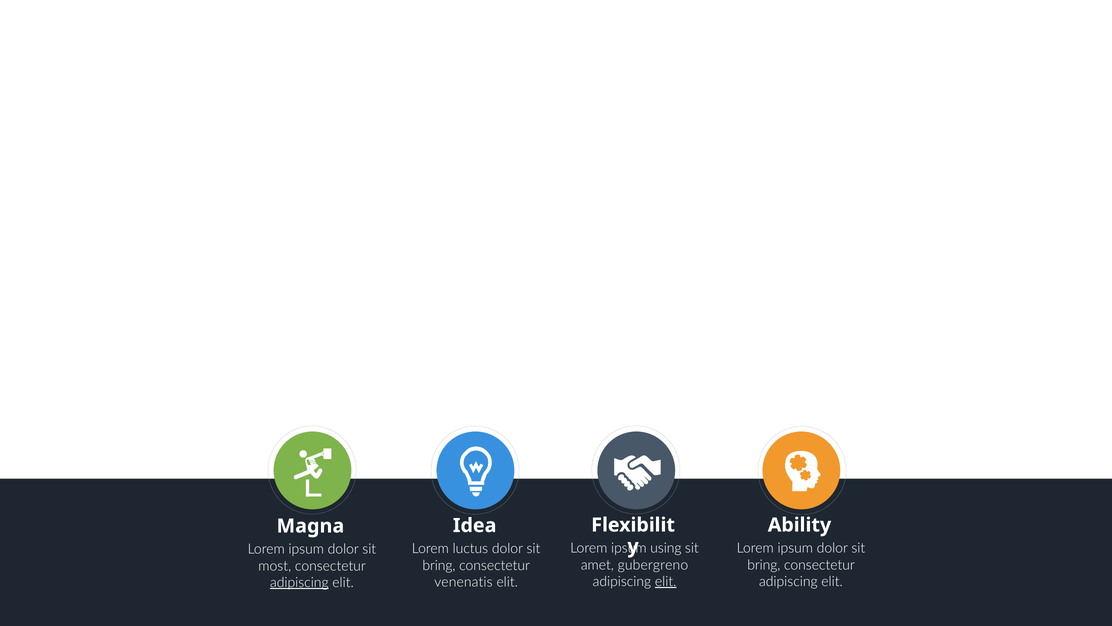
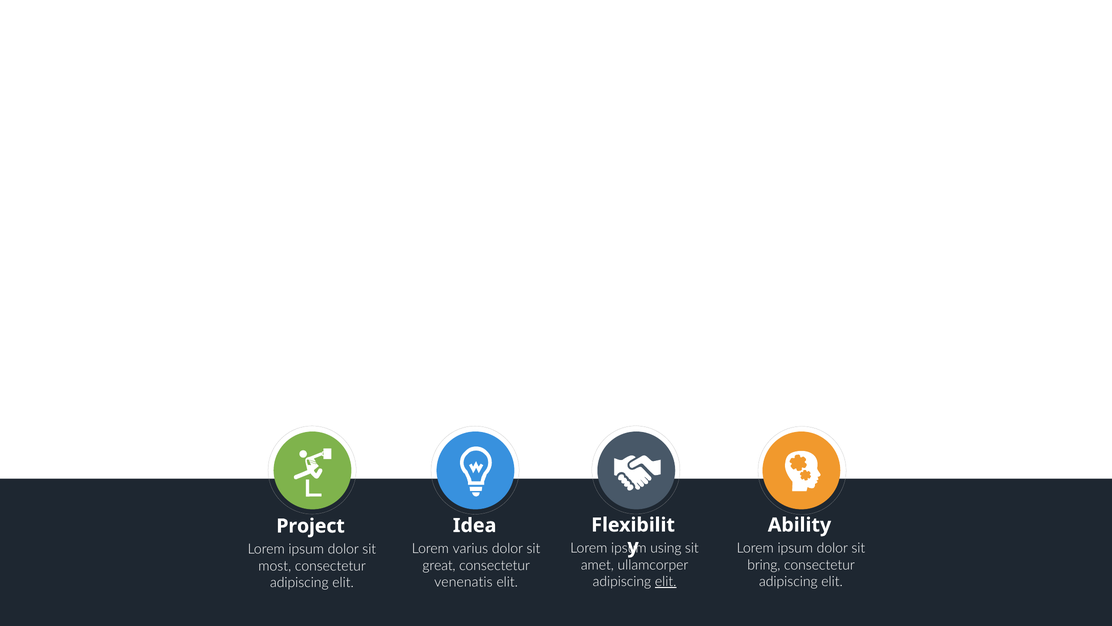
Magna: Magna -> Project (311, 526)
luctus: luctus -> varius (470, 548)
gubergreno: gubergreno -> ullamcorper (653, 565)
bring: bring -> great (439, 565)
adipiscing underline: present -> none (299, 582)
